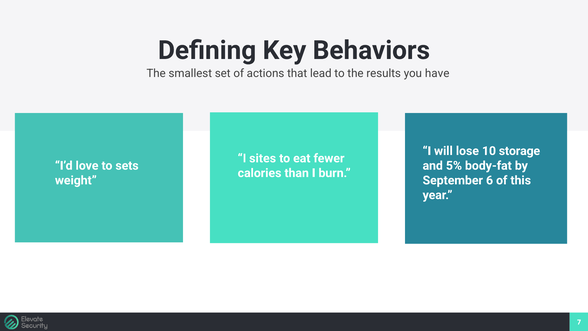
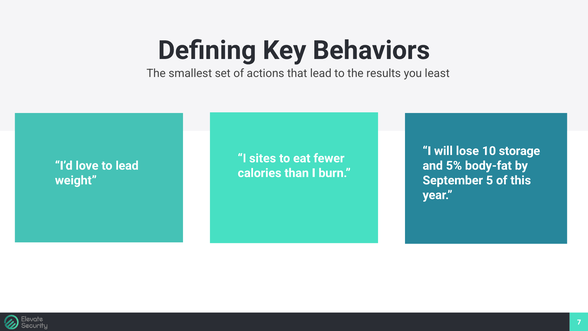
have: have -> least (437, 73)
to sets: sets -> lead (127, 166)
6: 6 -> 5 (490, 180)
